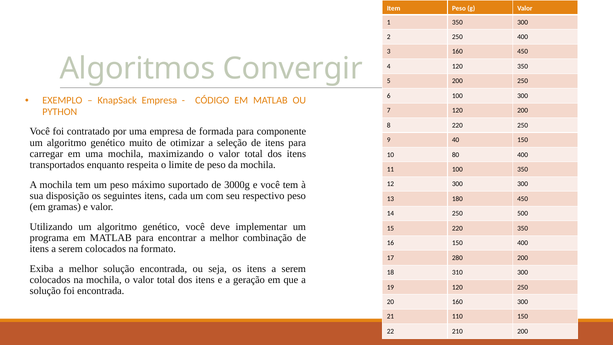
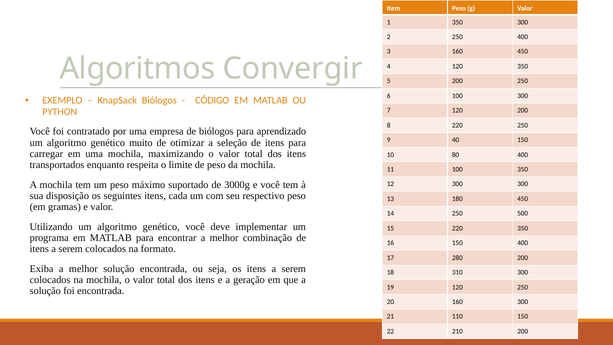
KnapSack Empresa: Empresa -> Biólogos (159, 101)
de formada: formada -> biólogos (216, 132)
componente: componente -> aprendizado (281, 132)
